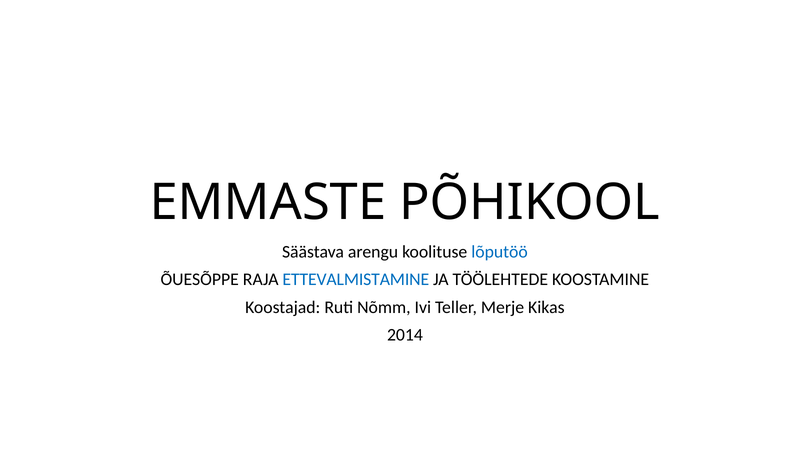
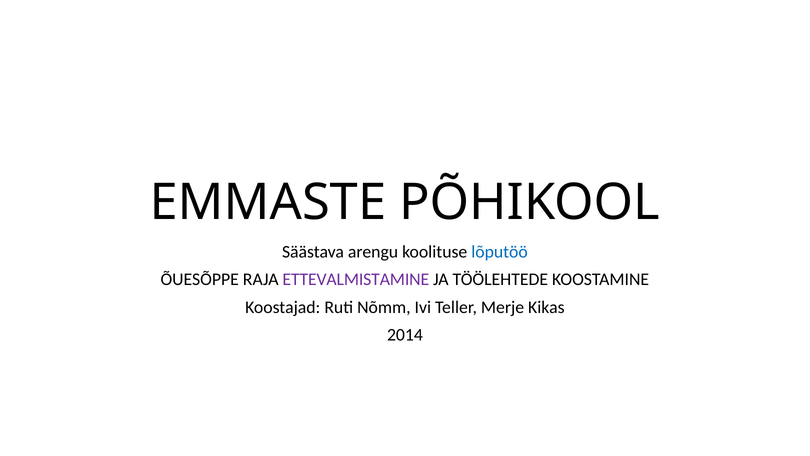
ETTEVALMISTAMINE colour: blue -> purple (356, 279)
